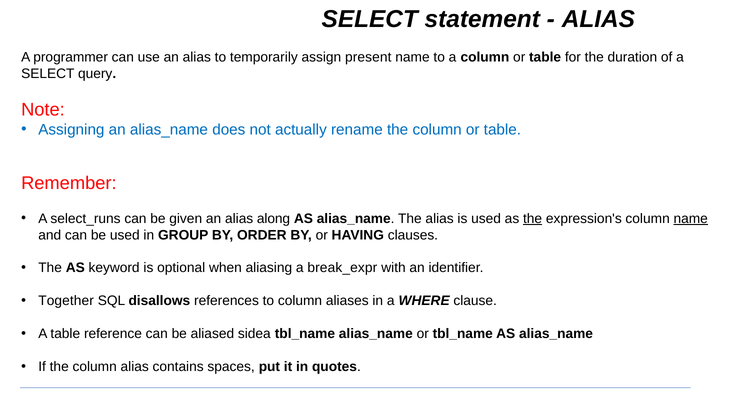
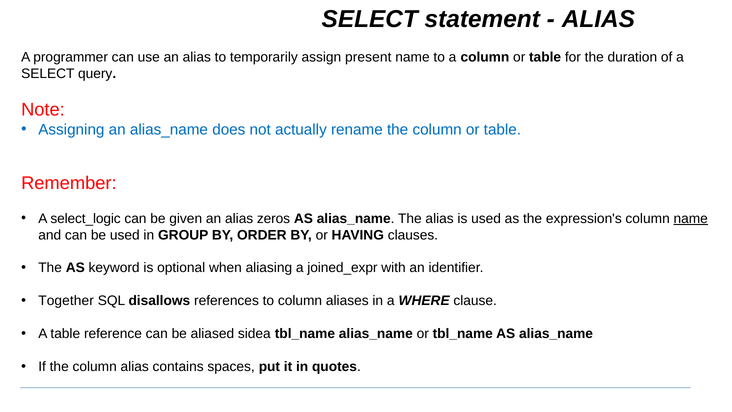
select_runs: select_runs -> select_logic (86, 218)
along: along -> zeros (273, 218)
the underline: present -> none (533, 218)
break_expr: break_expr -> joined_expr (342, 268)
